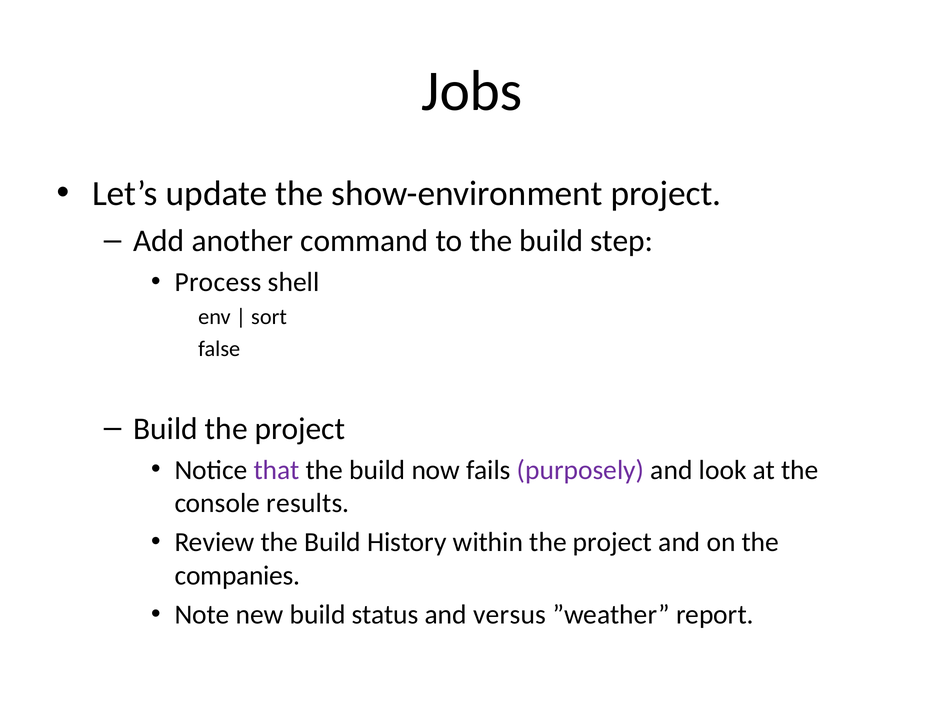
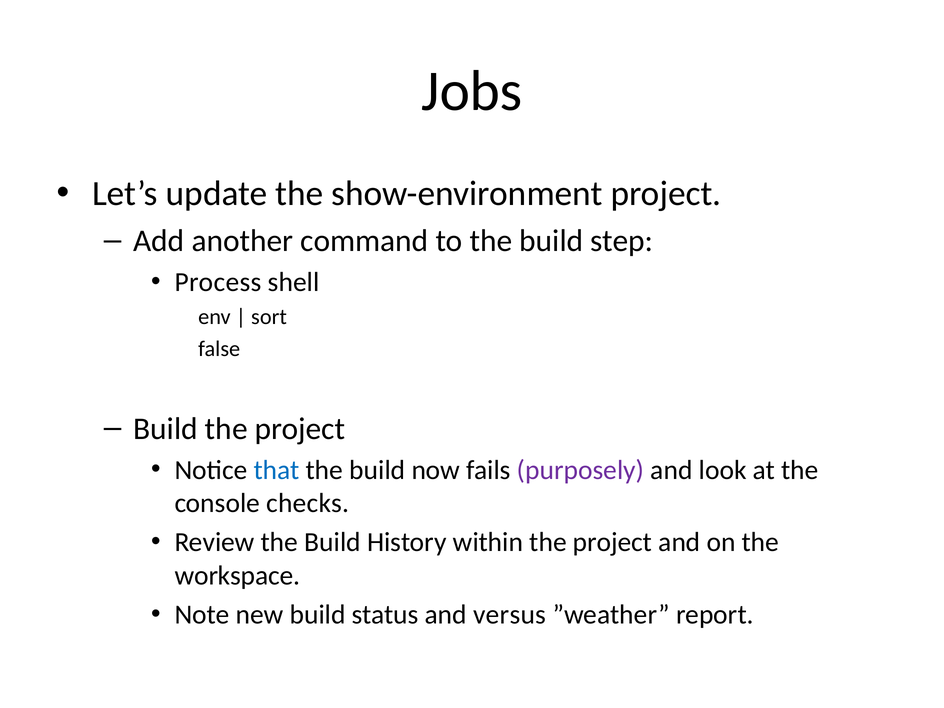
that colour: purple -> blue (277, 470)
results: results -> checks (308, 503)
companies: companies -> workspace (237, 575)
